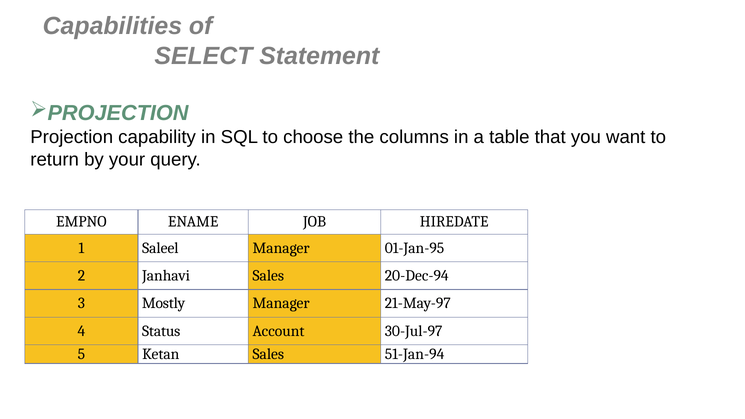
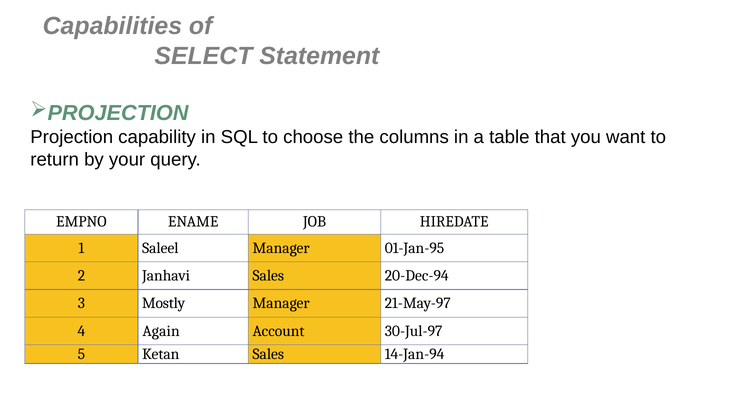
Status: Status -> Again (161, 331)
51-Jan-94: 51-Jan-94 -> 14-Jan-94 (415, 354)
